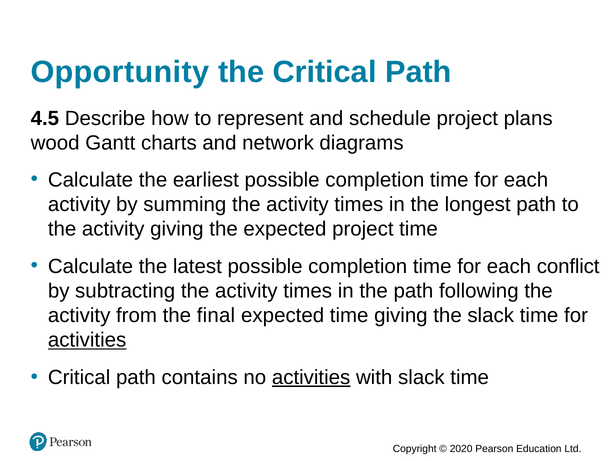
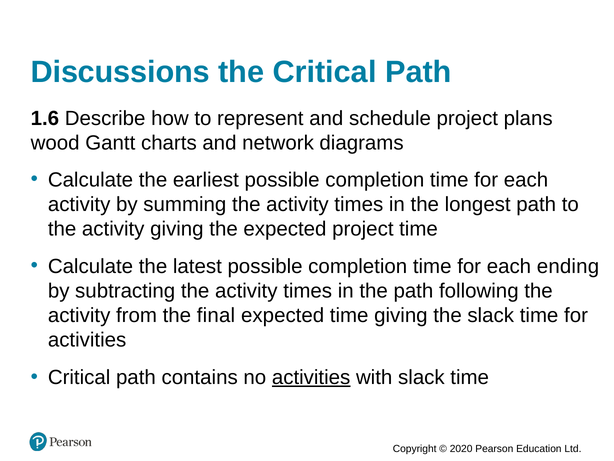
Opportunity: Opportunity -> Discussions (120, 72)
4.5: 4.5 -> 1.6 (45, 118)
conflict: conflict -> ending (568, 266)
activities underline: present -> none (87, 340)
